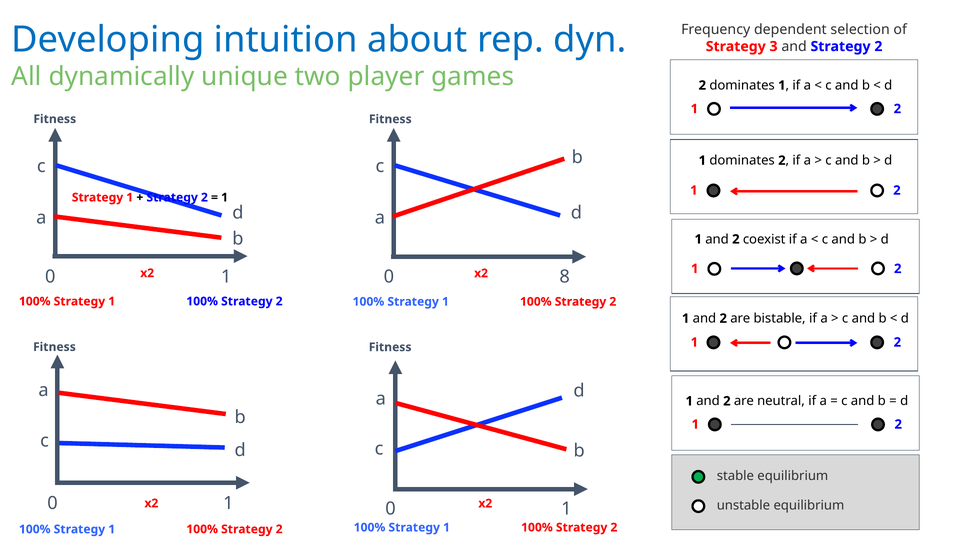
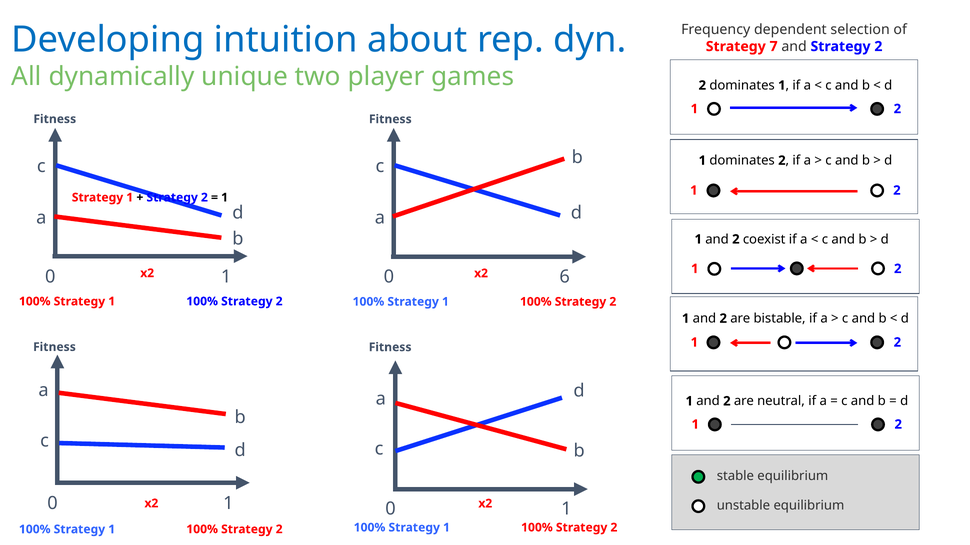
3: 3 -> 7 (774, 47)
8: 8 -> 6 (565, 277)
